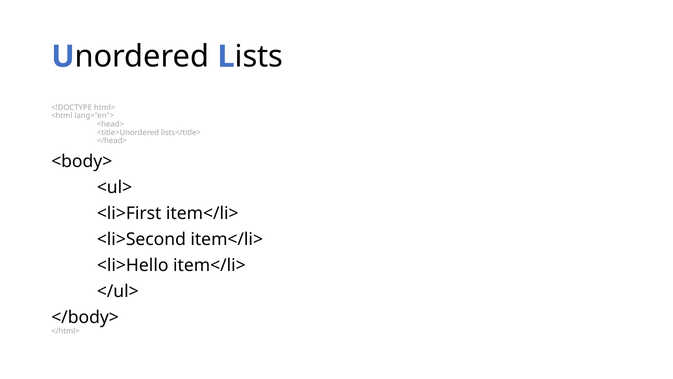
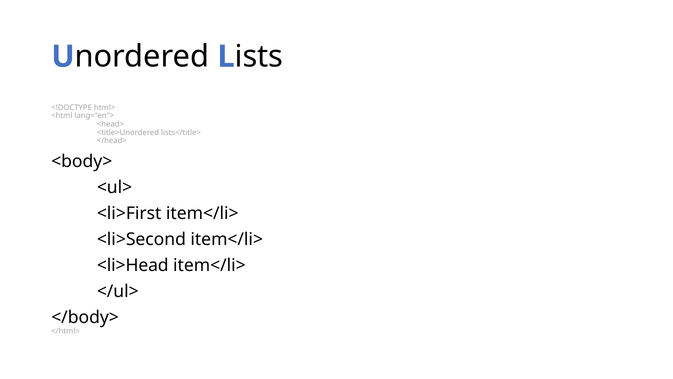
<li>Hello: <li>Hello -> <li>Head (133, 265)
